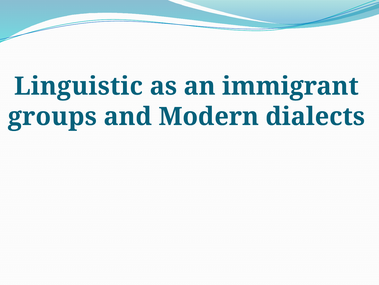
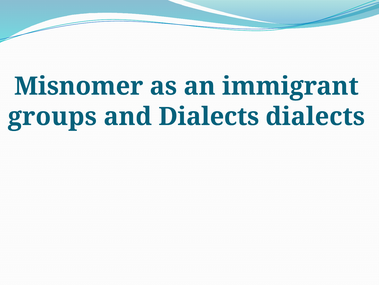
Linguistic: Linguistic -> Misnomer (79, 86)
and Modern: Modern -> Dialects (209, 116)
